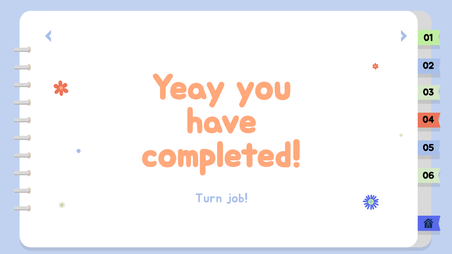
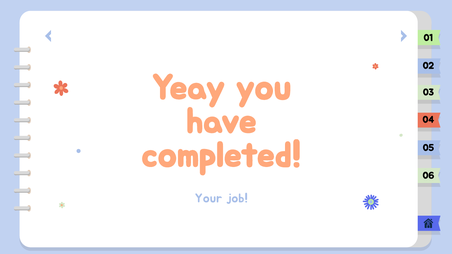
Turn: Turn -> Your (209, 198)
